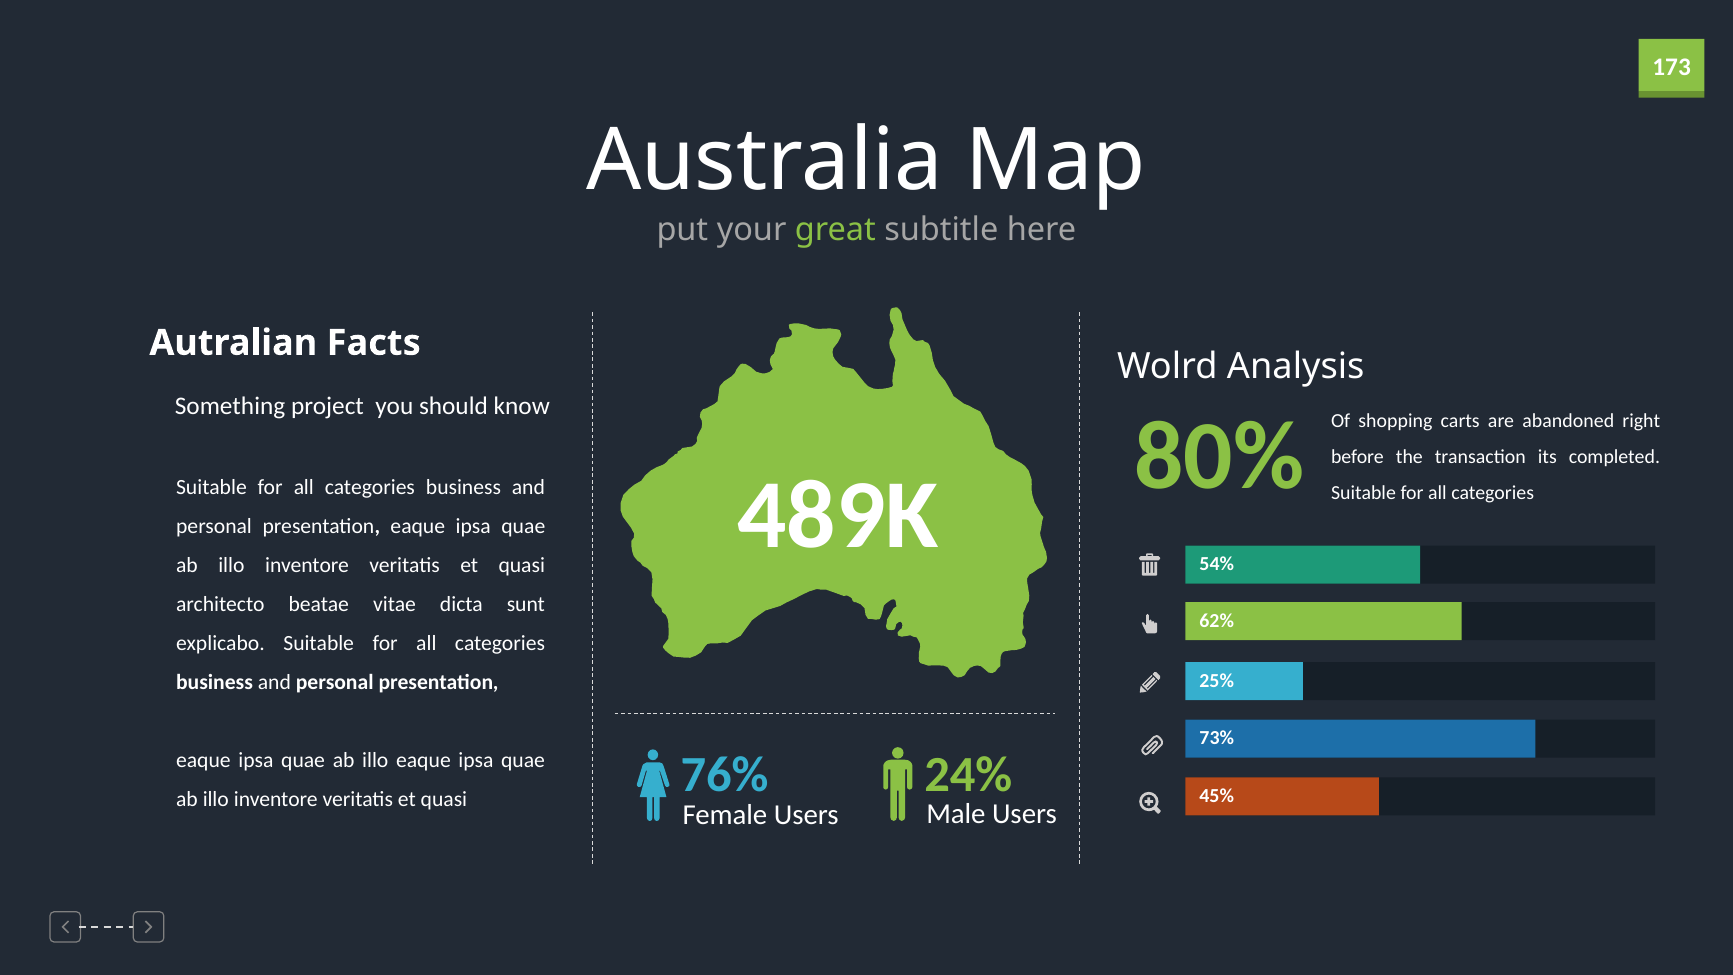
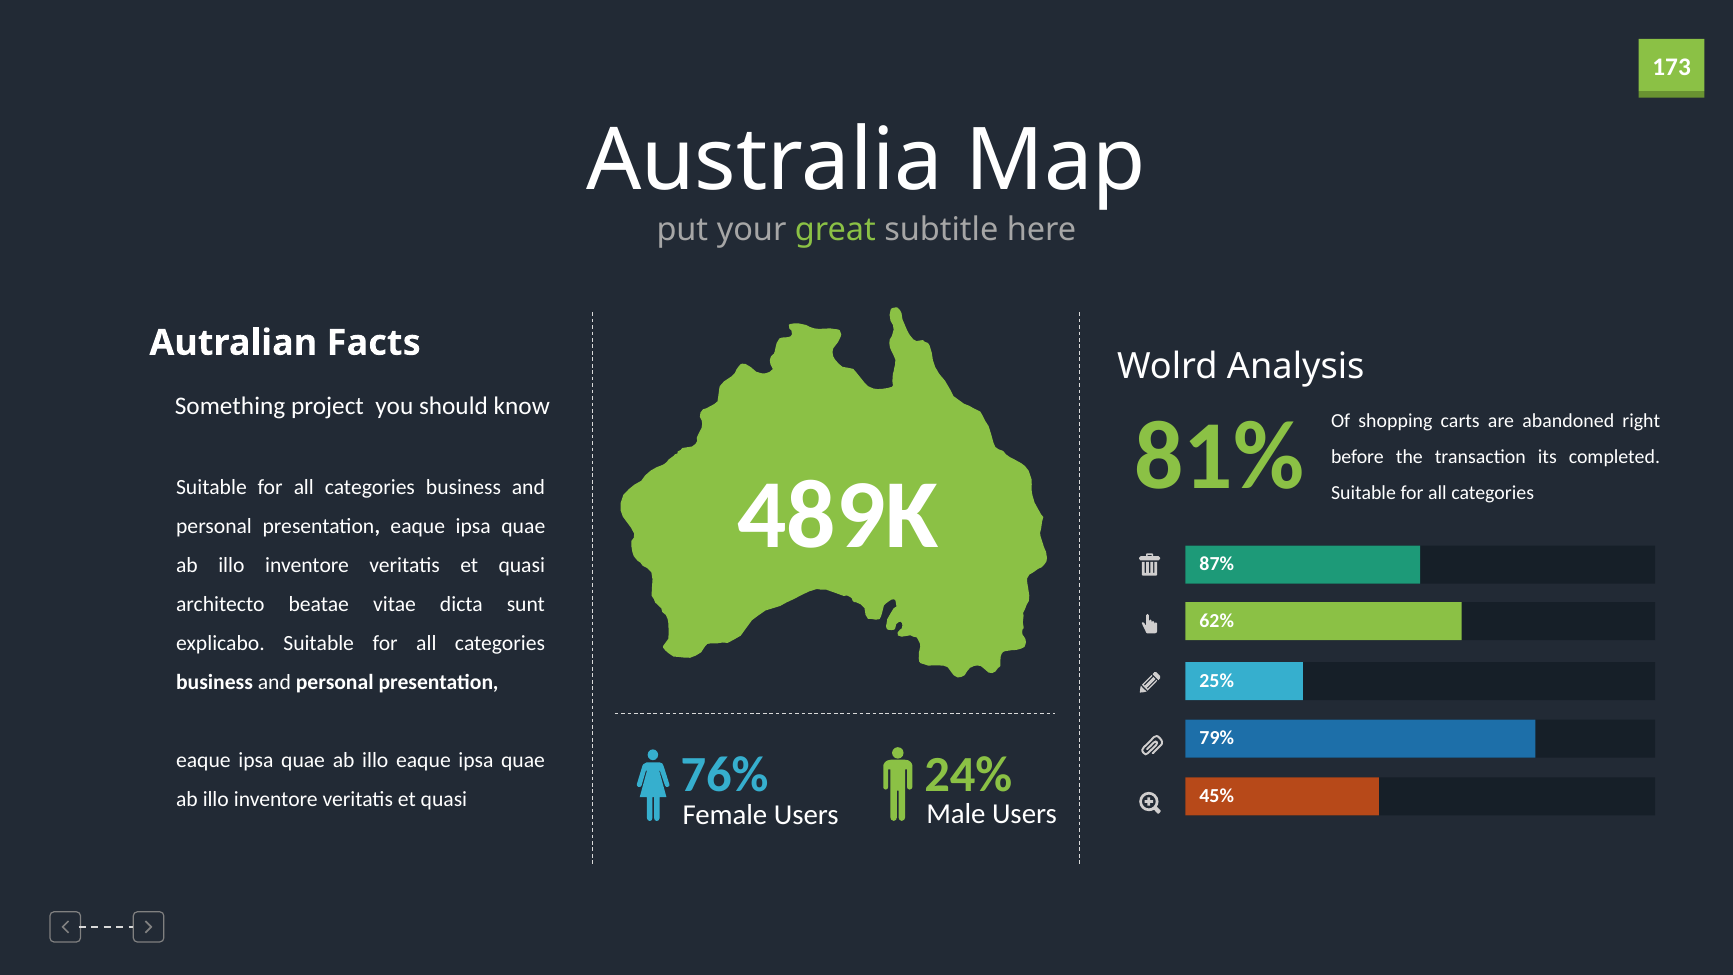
80%: 80% -> 81% (1219, 456)
54%: 54% -> 87% (1217, 564)
73%: 73% -> 79% (1217, 738)
